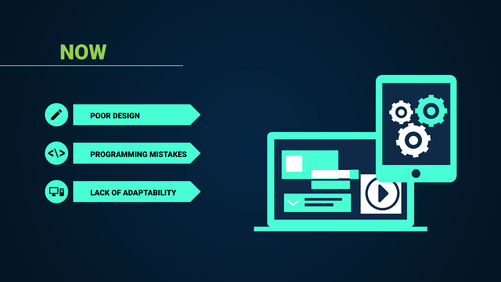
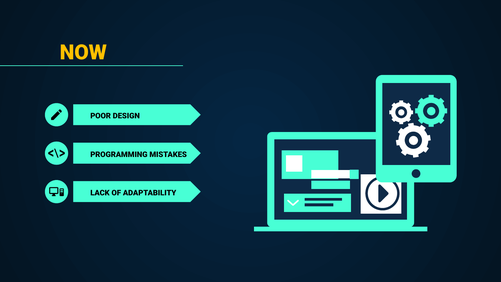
NOW colour: light green -> yellow (83, 52)
